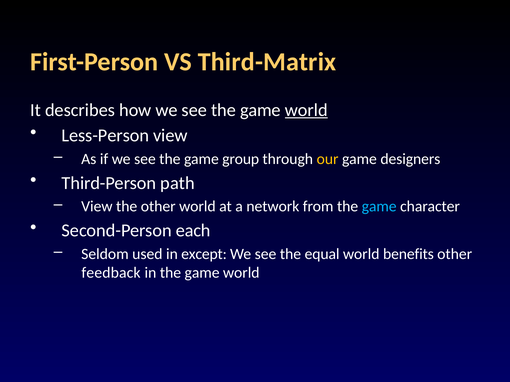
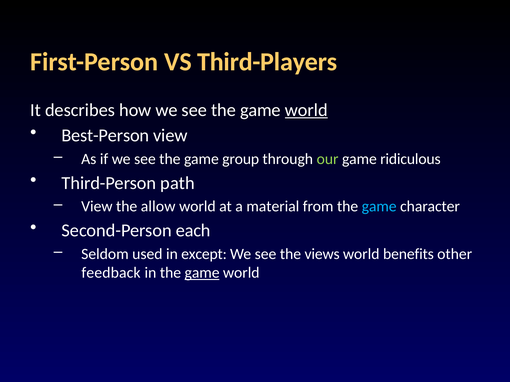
Third-Matrix: Third-Matrix -> Third-Players (267, 62)
Less-Person: Less-Person -> Best-Person (105, 136)
our colour: yellow -> light green (328, 159)
designers: designers -> ridiculous (410, 159)
the other: other -> allow (158, 207)
network: network -> material (273, 207)
equal: equal -> views (322, 254)
game underline: none -> present (202, 273)
